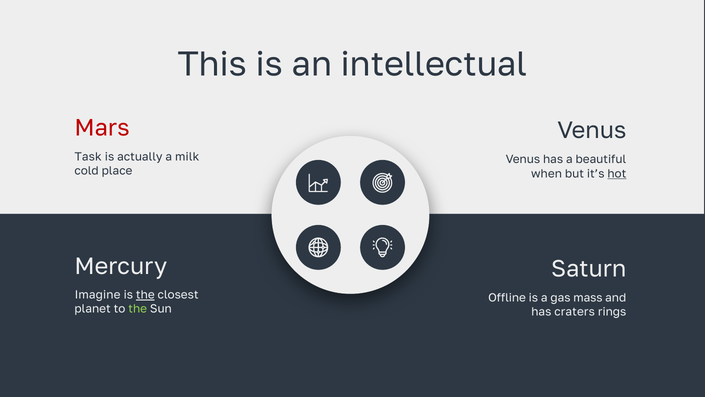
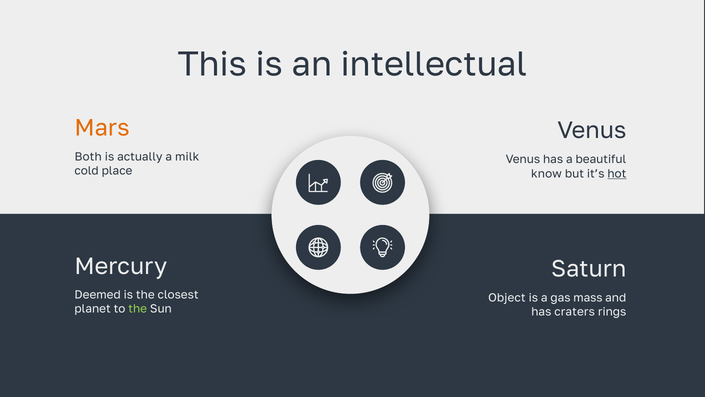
Mars colour: red -> orange (102, 128)
Task: Task -> Both (88, 157)
when: when -> know (546, 173)
Imagine: Imagine -> Deemed (98, 295)
the underline: present -> none (145, 295)
Offline: Offline -> Object (507, 297)
